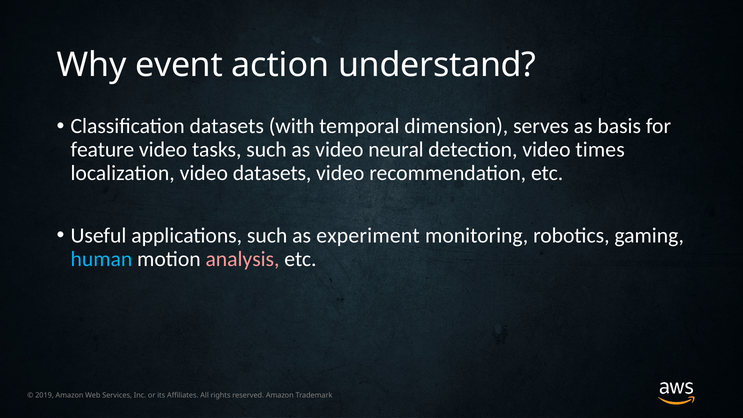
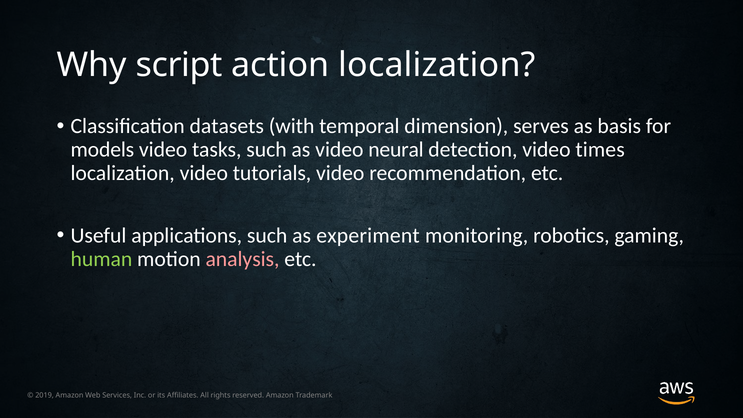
event: event -> script (179, 65)
action understand: understand -> localization (437, 65)
feature: feature -> models (102, 150)
video datasets: datasets -> tutorials (272, 173)
human colour: light blue -> light green (101, 259)
